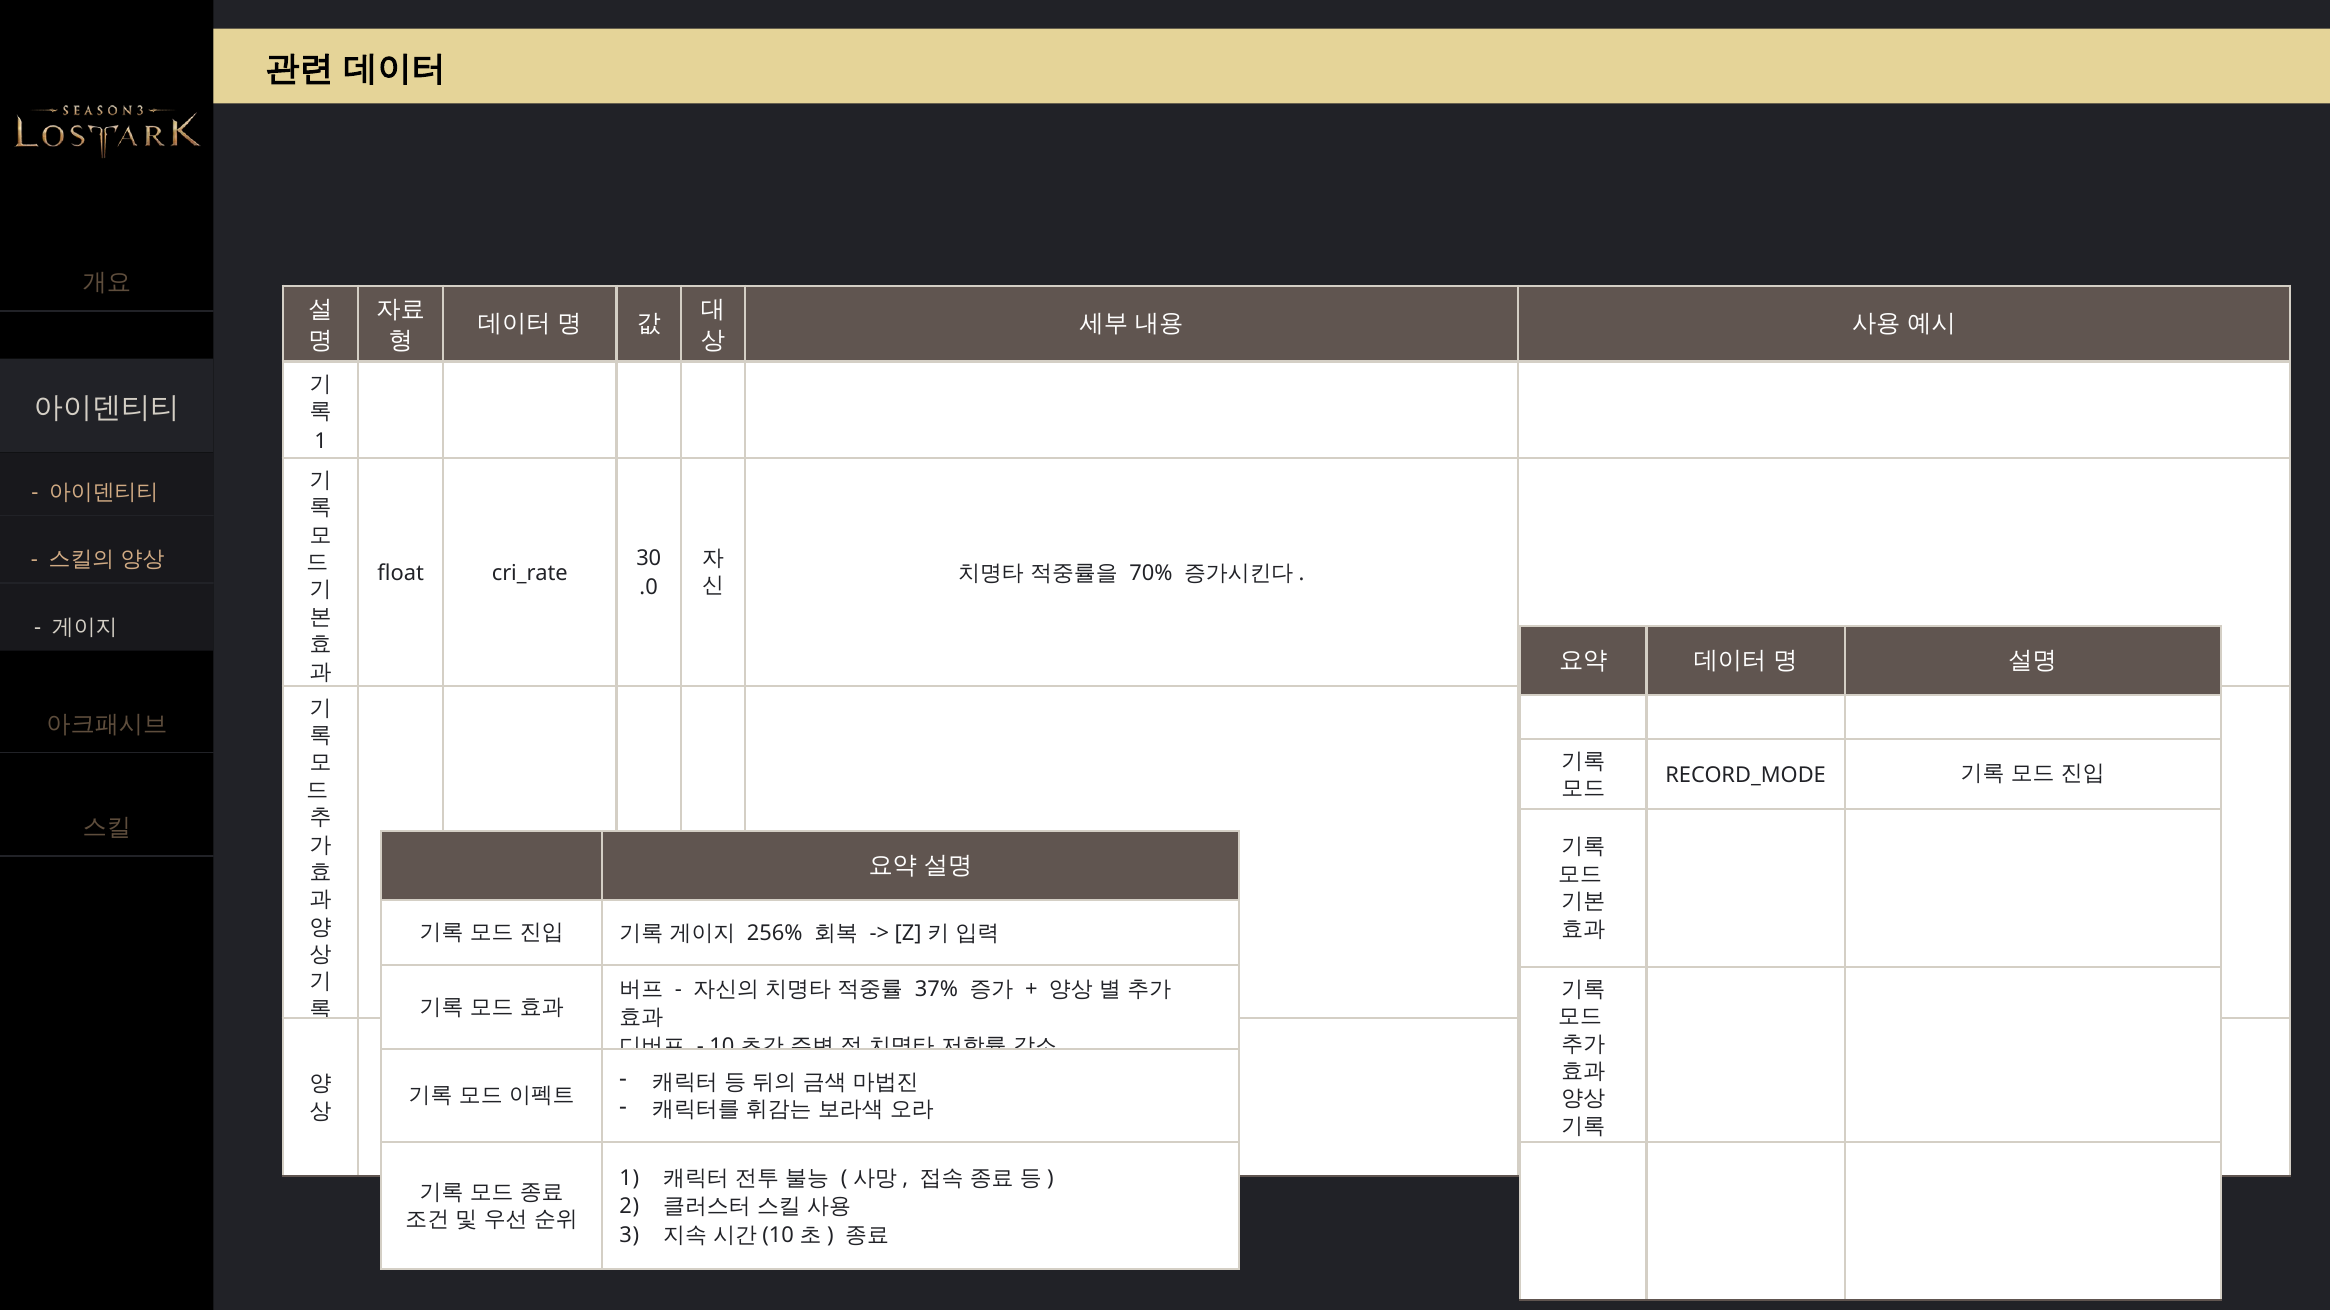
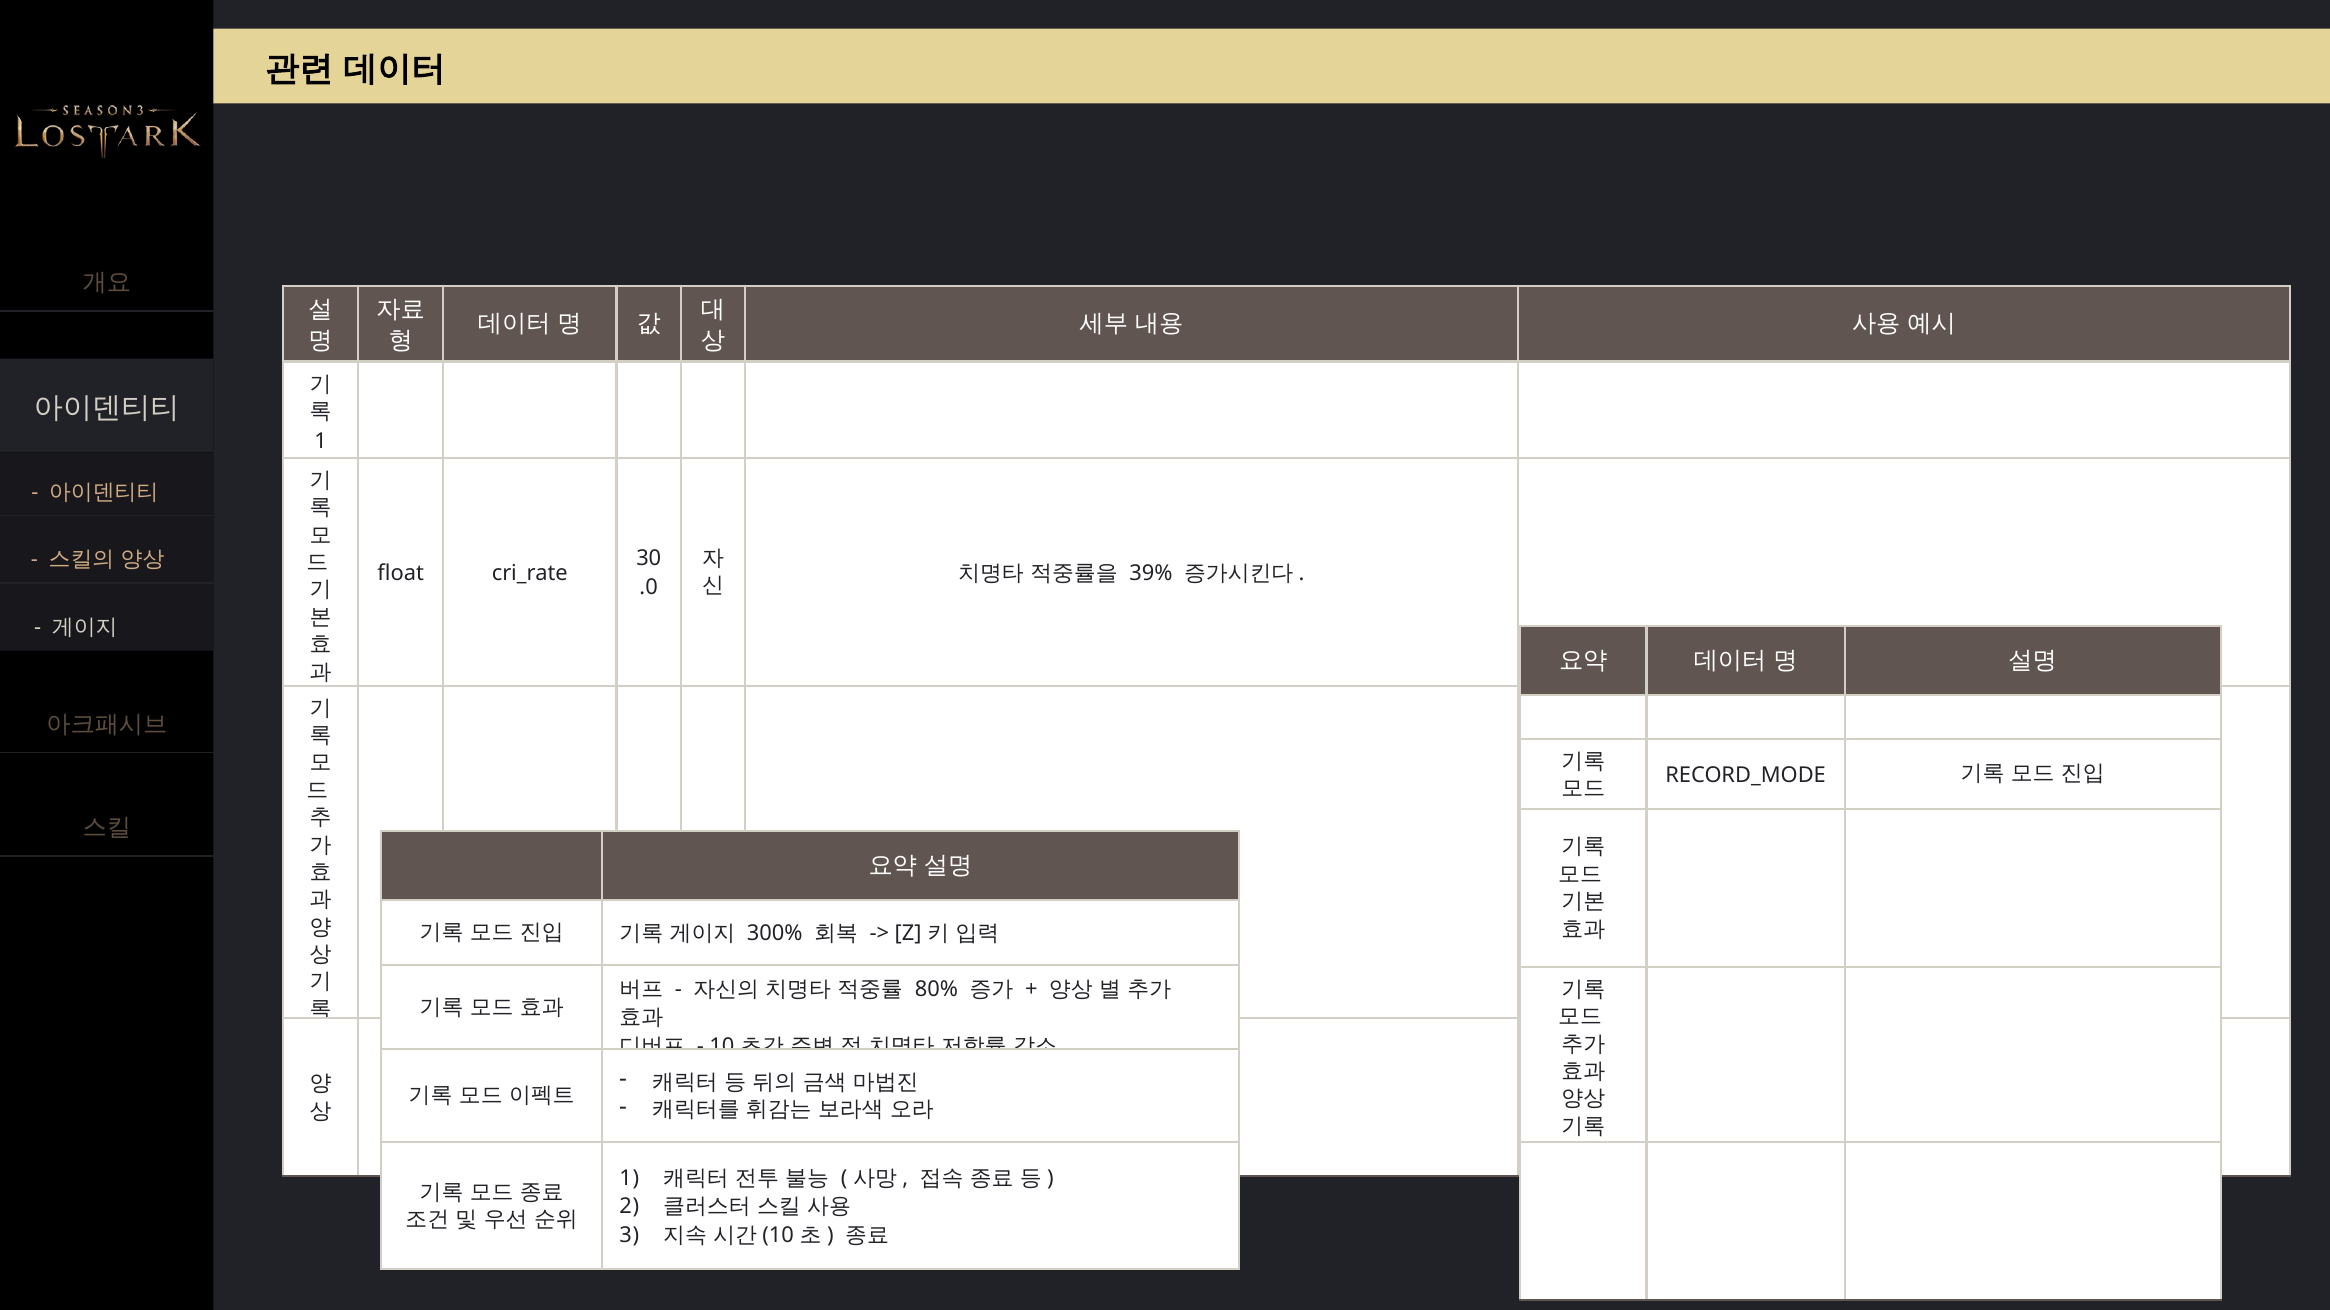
70%: 70% -> 39% (1151, 573)
256%: 256% -> 300% (775, 934)
37%: 37% -> 80% (936, 990)
